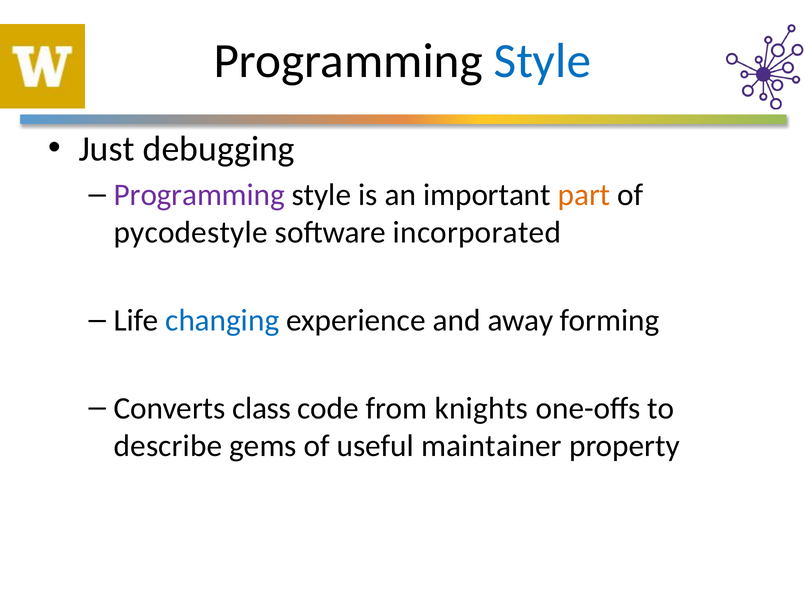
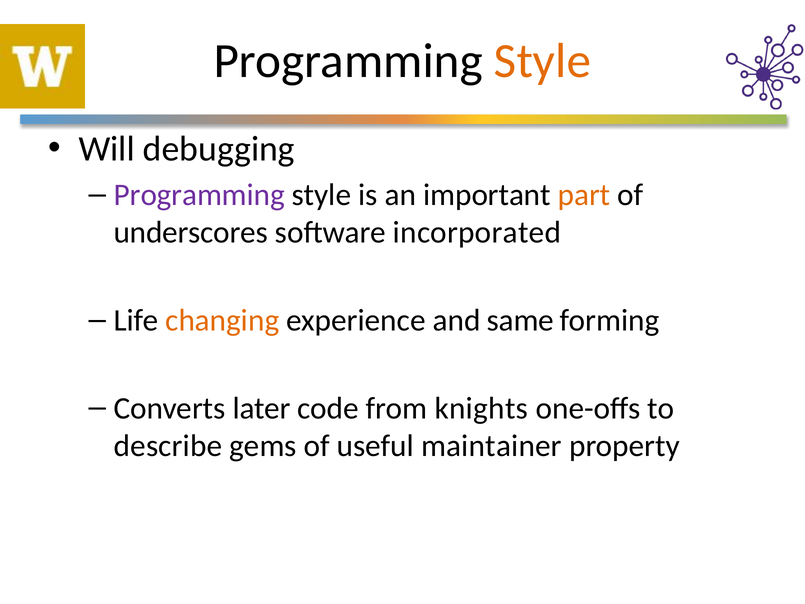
Style colour: blue -> orange (542, 61)
Just: Just -> Will (107, 149)
pycodestyle: pycodestyle -> underscores (191, 233)
changing colour: blue -> orange (222, 320)
away: away -> same (520, 320)
class: class -> later (262, 408)
